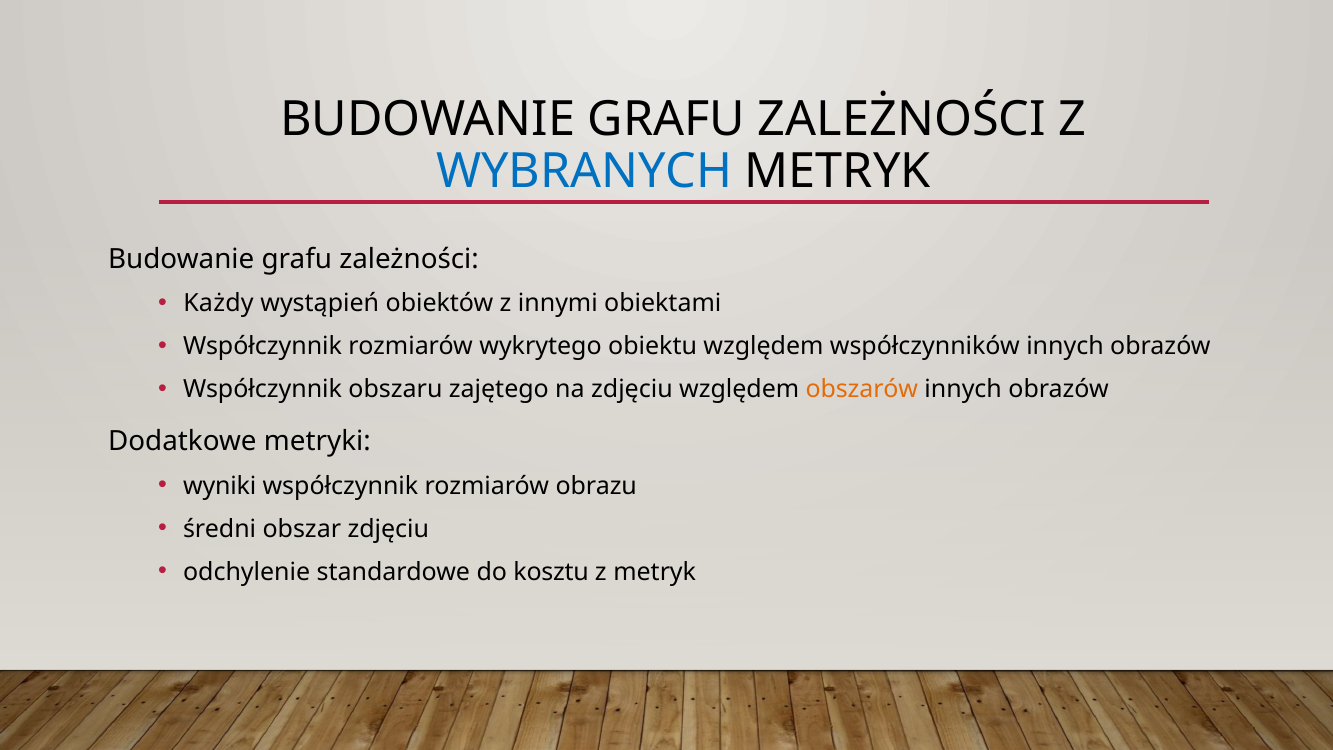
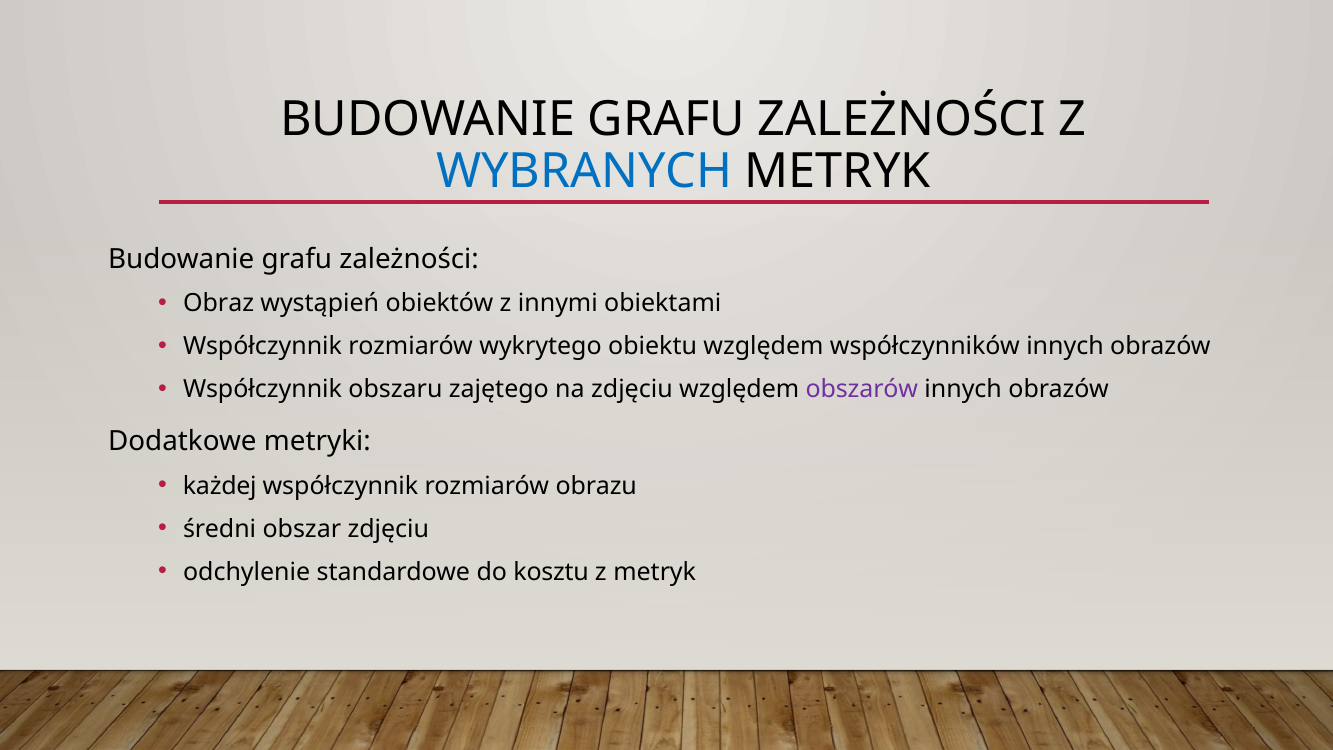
Każdy: Każdy -> Obraz (219, 303)
obszarów colour: orange -> purple (862, 389)
wyniki: wyniki -> każdej (220, 486)
